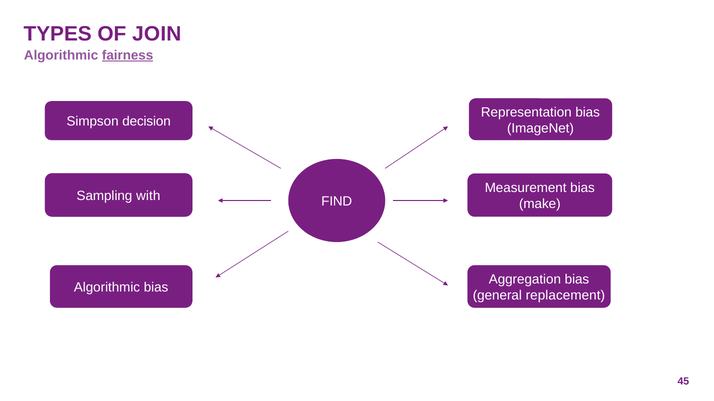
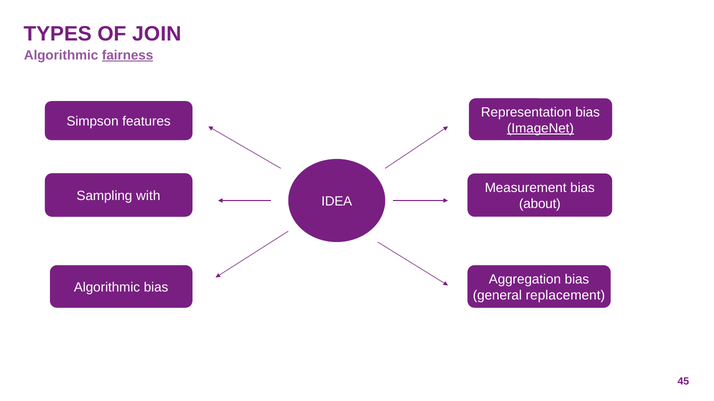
decision: decision -> features (146, 122)
ImageNet underline: none -> present (540, 128)
FIND: FIND -> IDEA (337, 202)
make: make -> about (540, 204)
